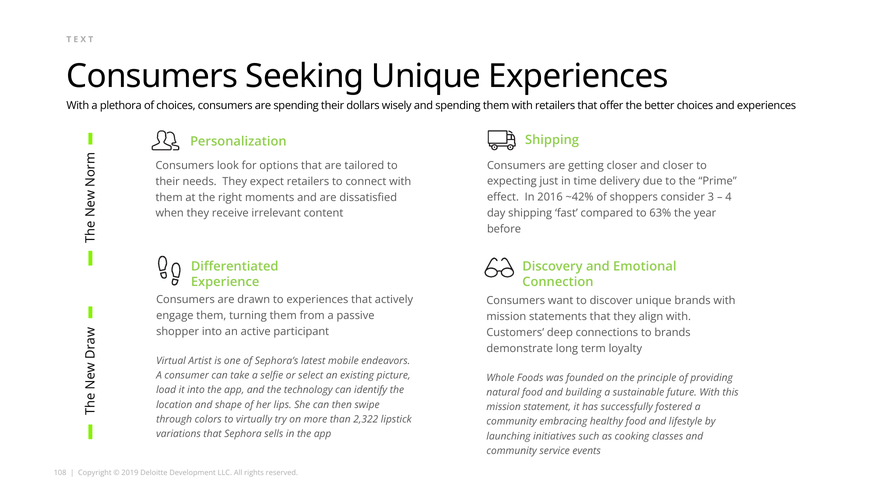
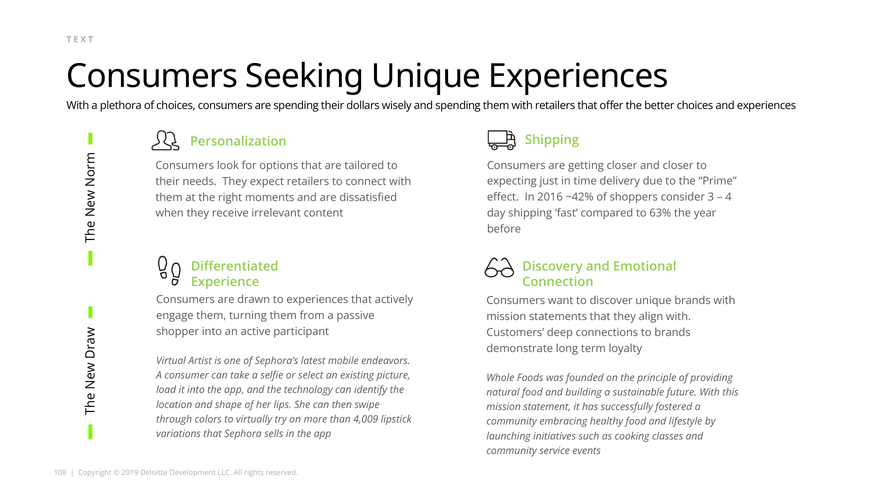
2,322: 2,322 -> 4,009 (366, 419)
